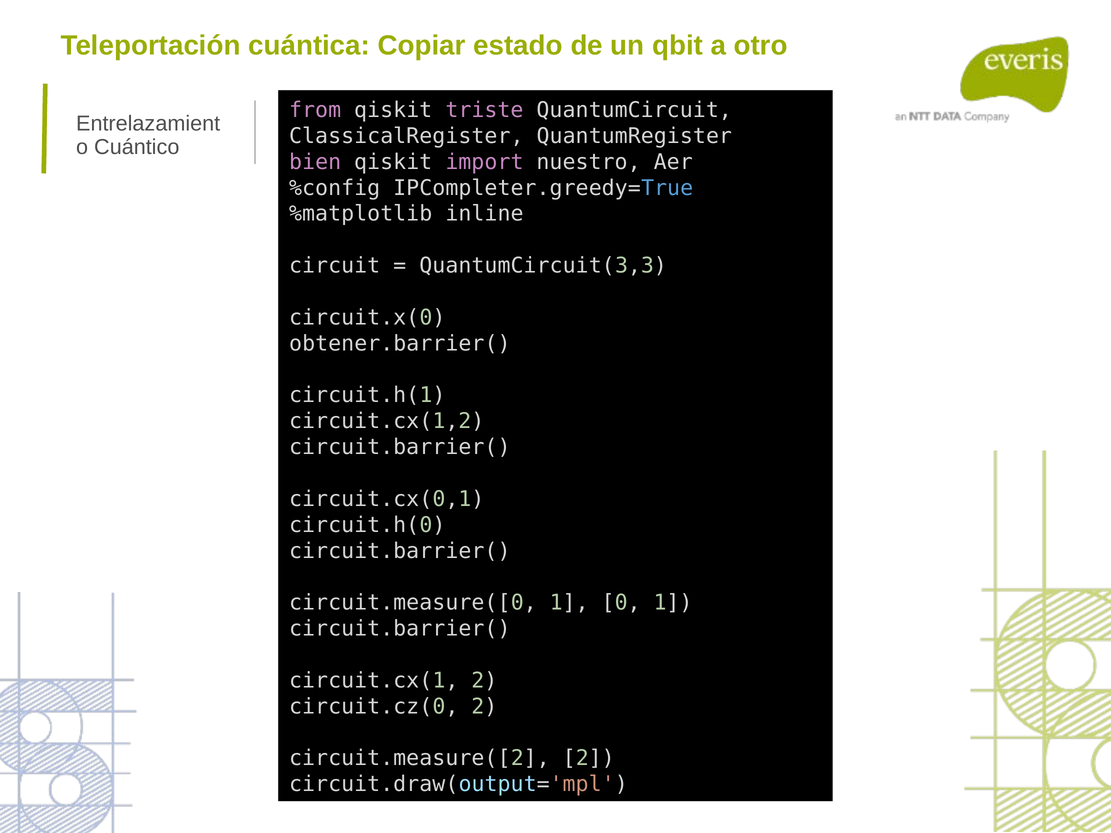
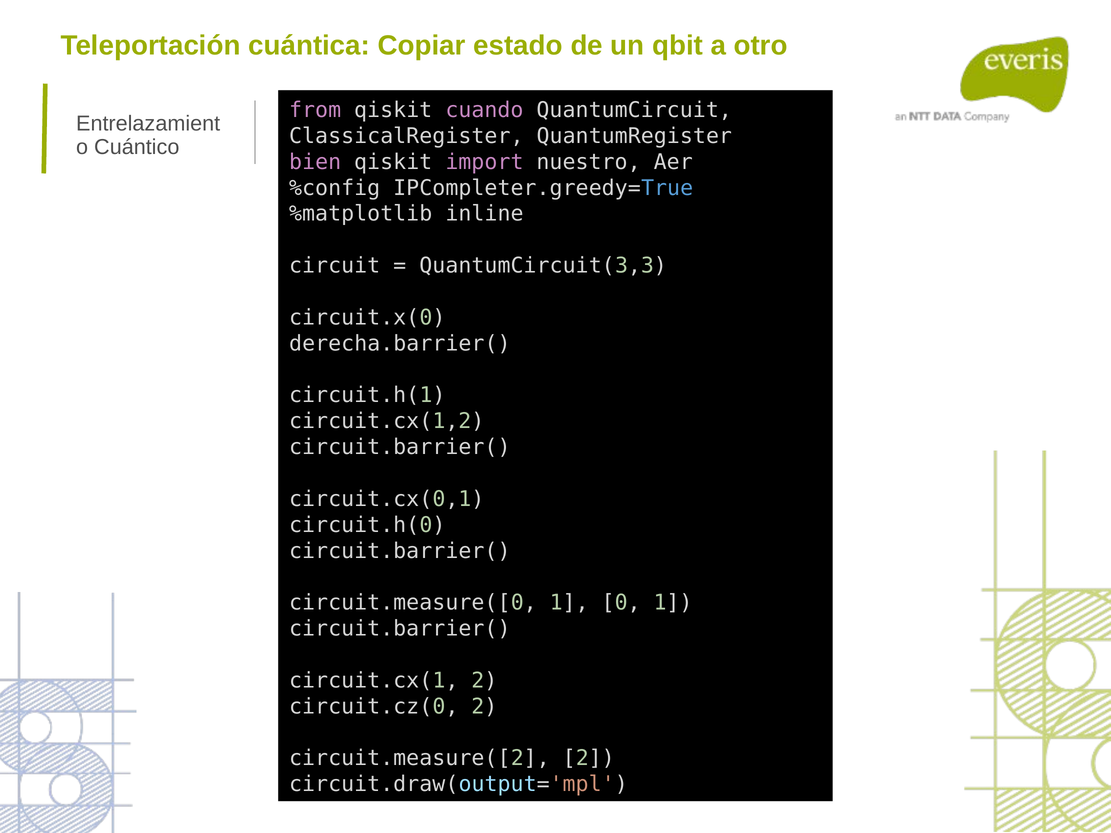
triste: triste -> cuando (484, 110)
obtener.barrier(: obtener.barrier( -> derecha.barrier( (400, 344)
